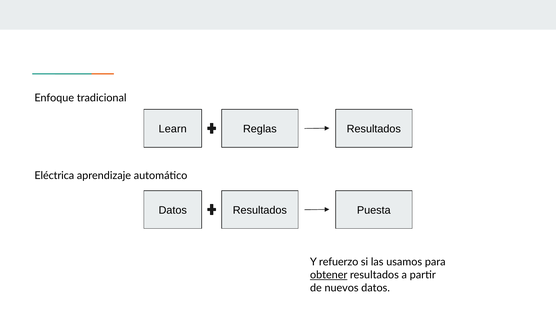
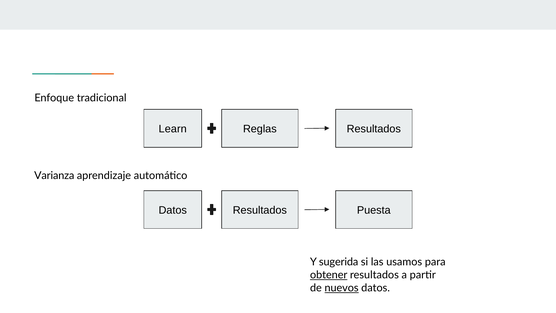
Eléctrica: Eléctrica -> Varianza (54, 175)
refuerzo: refuerzo -> sugerida (339, 262)
nuevos underline: none -> present (342, 288)
